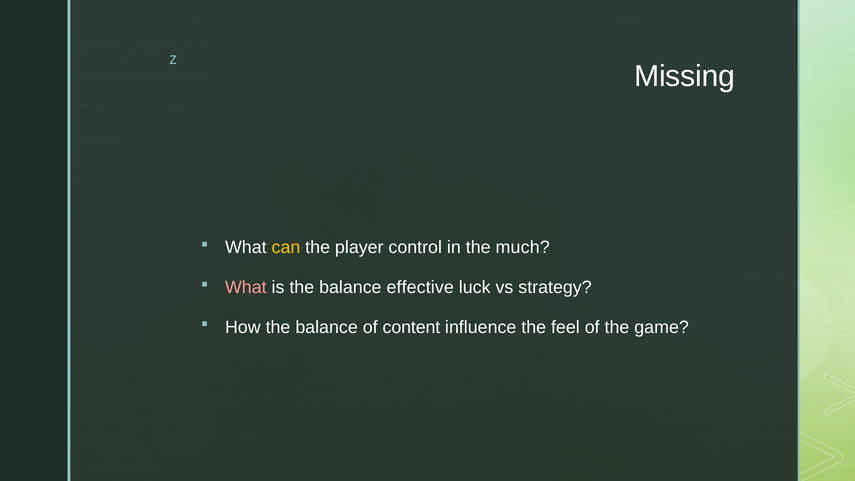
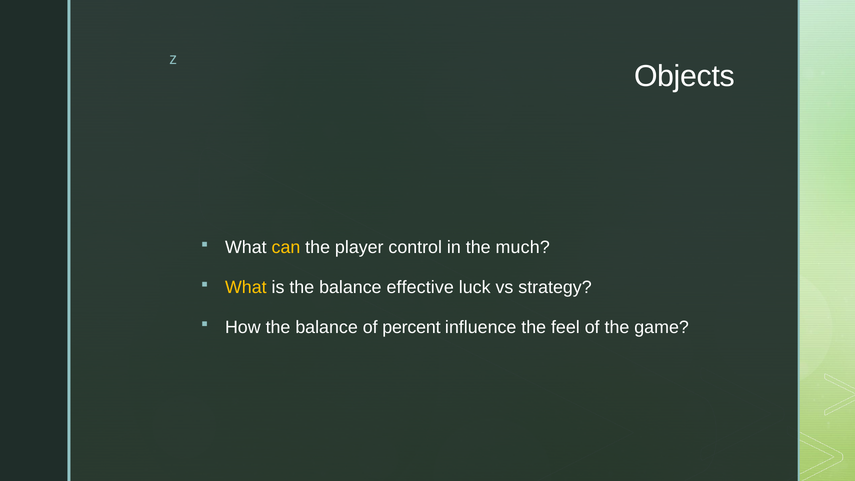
Missing: Missing -> Objects (685, 76)
What colour: pink -> yellow (246, 287)
content: content -> percent (411, 327)
